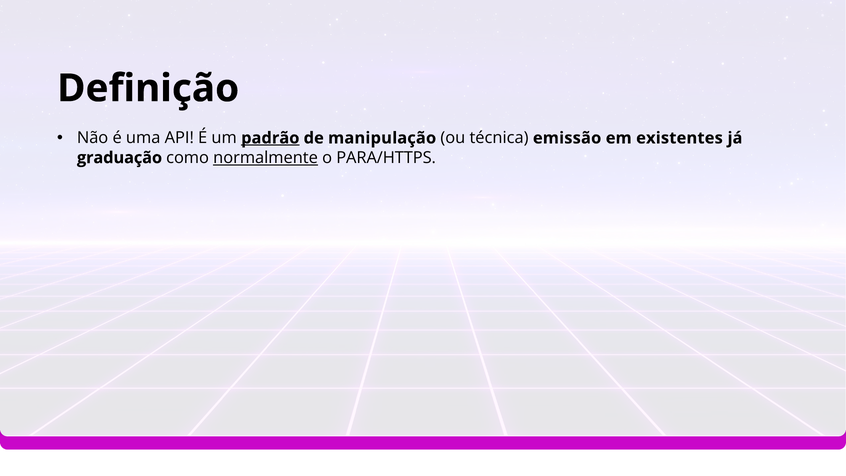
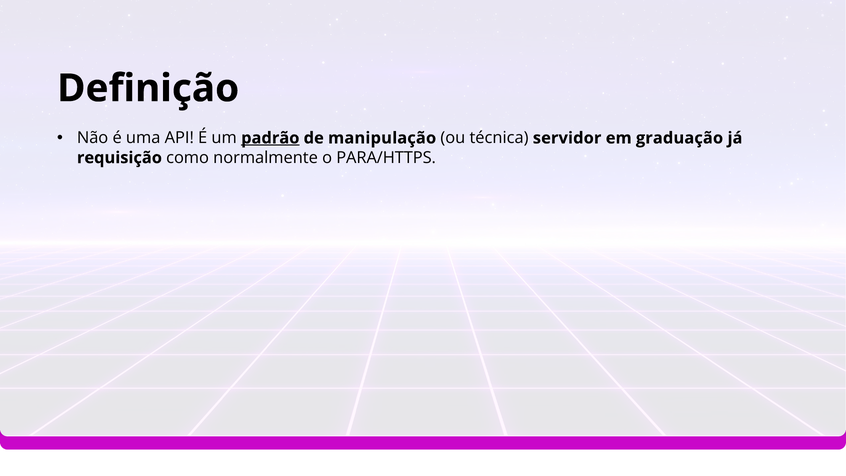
emissão: emissão -> servidor (567, 138)
existentes: existentes -> graduação (680, 138)
graduação: graduação -> requisição (119, 158)
normalmente underline: present -> none (266, 158)
